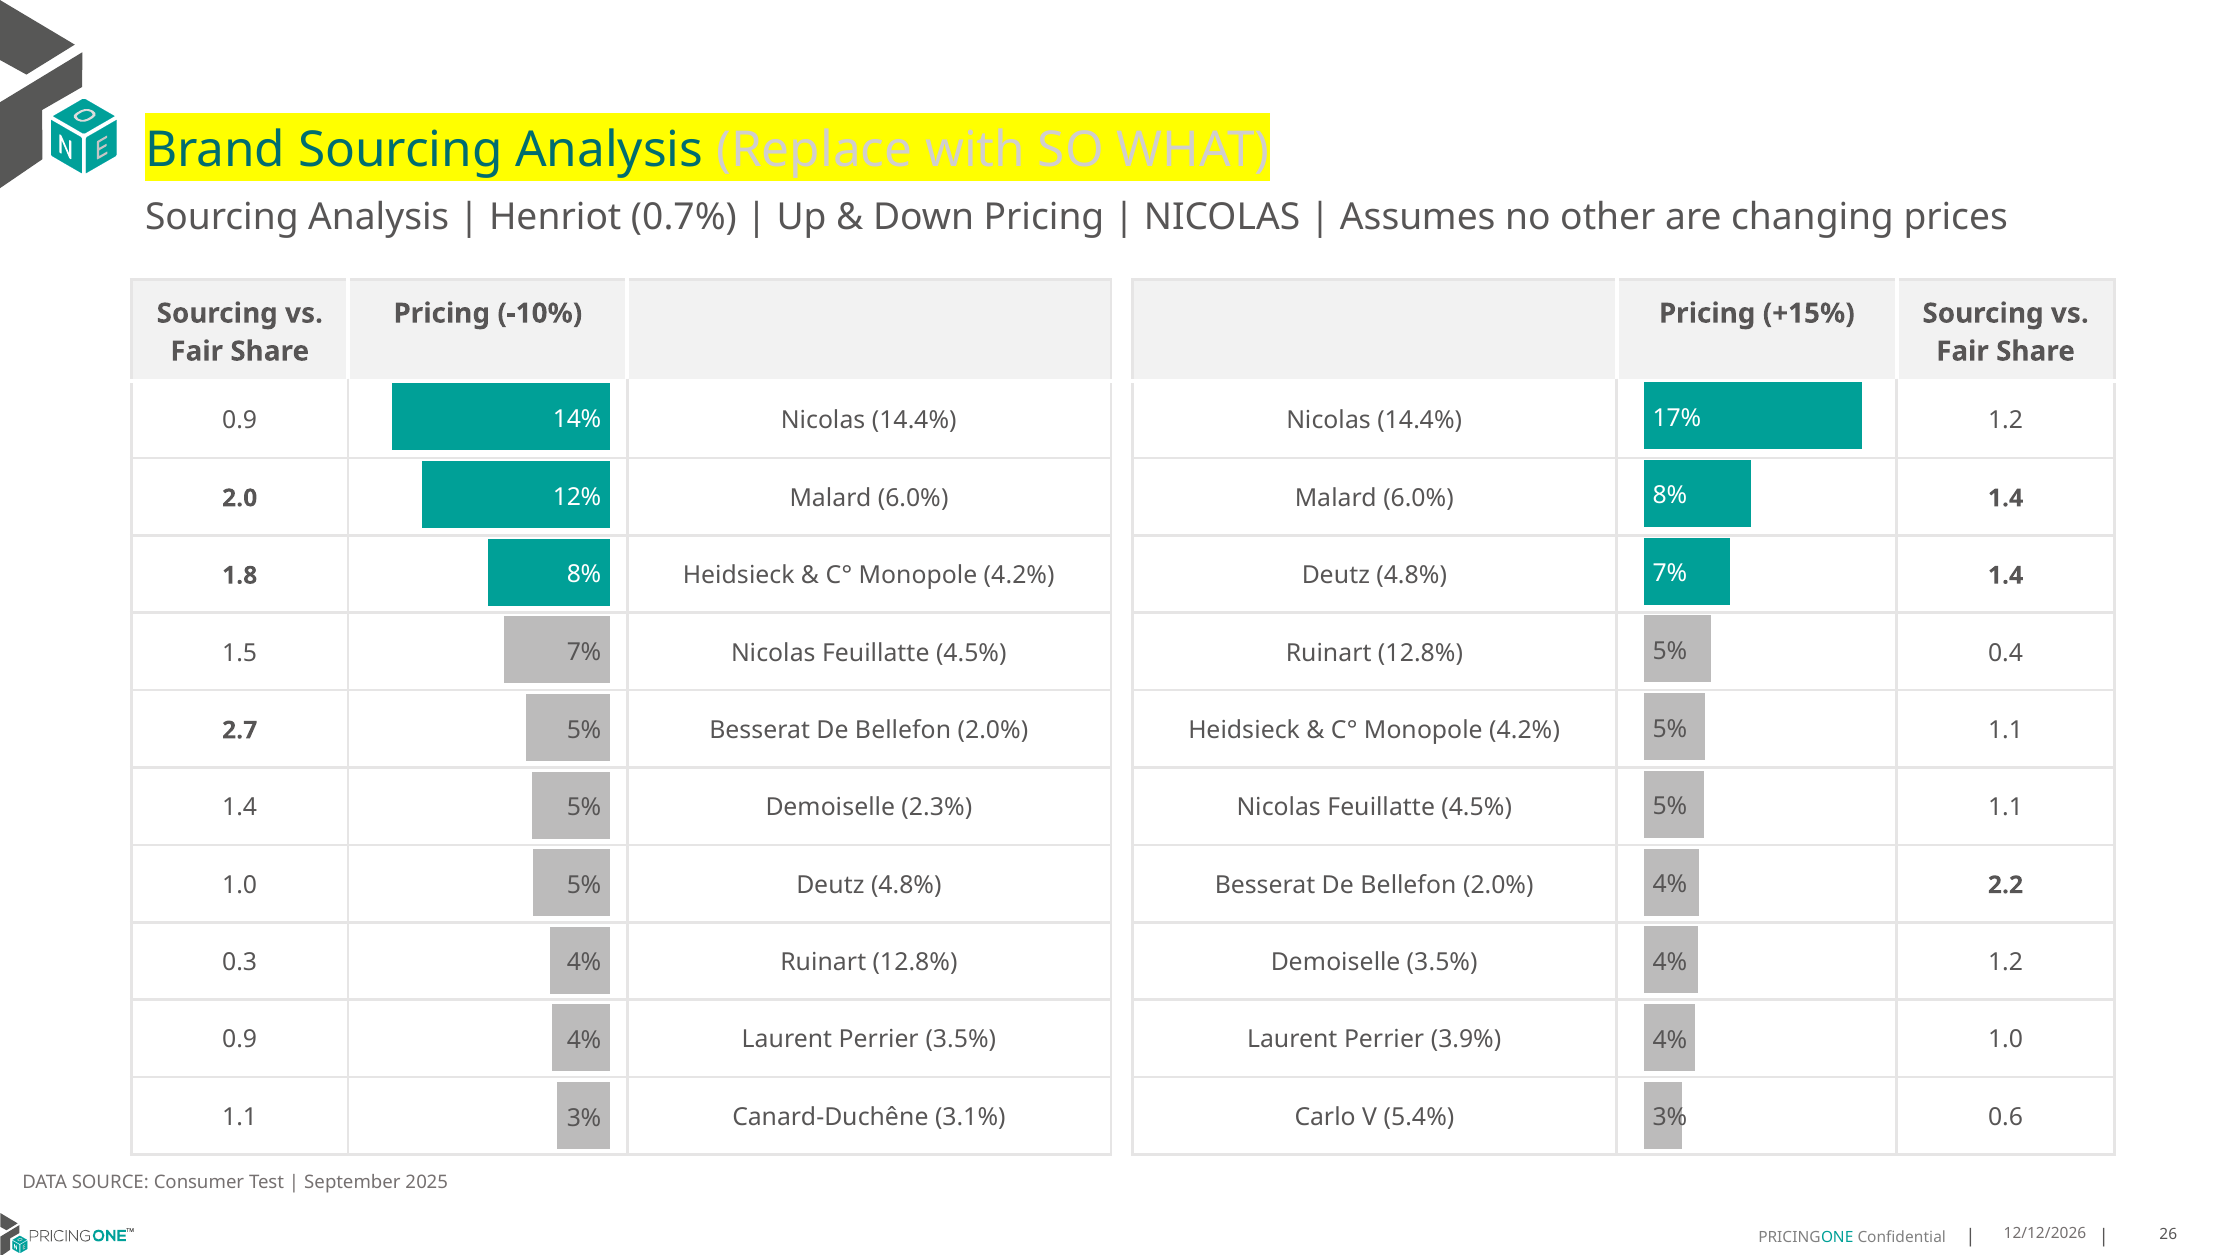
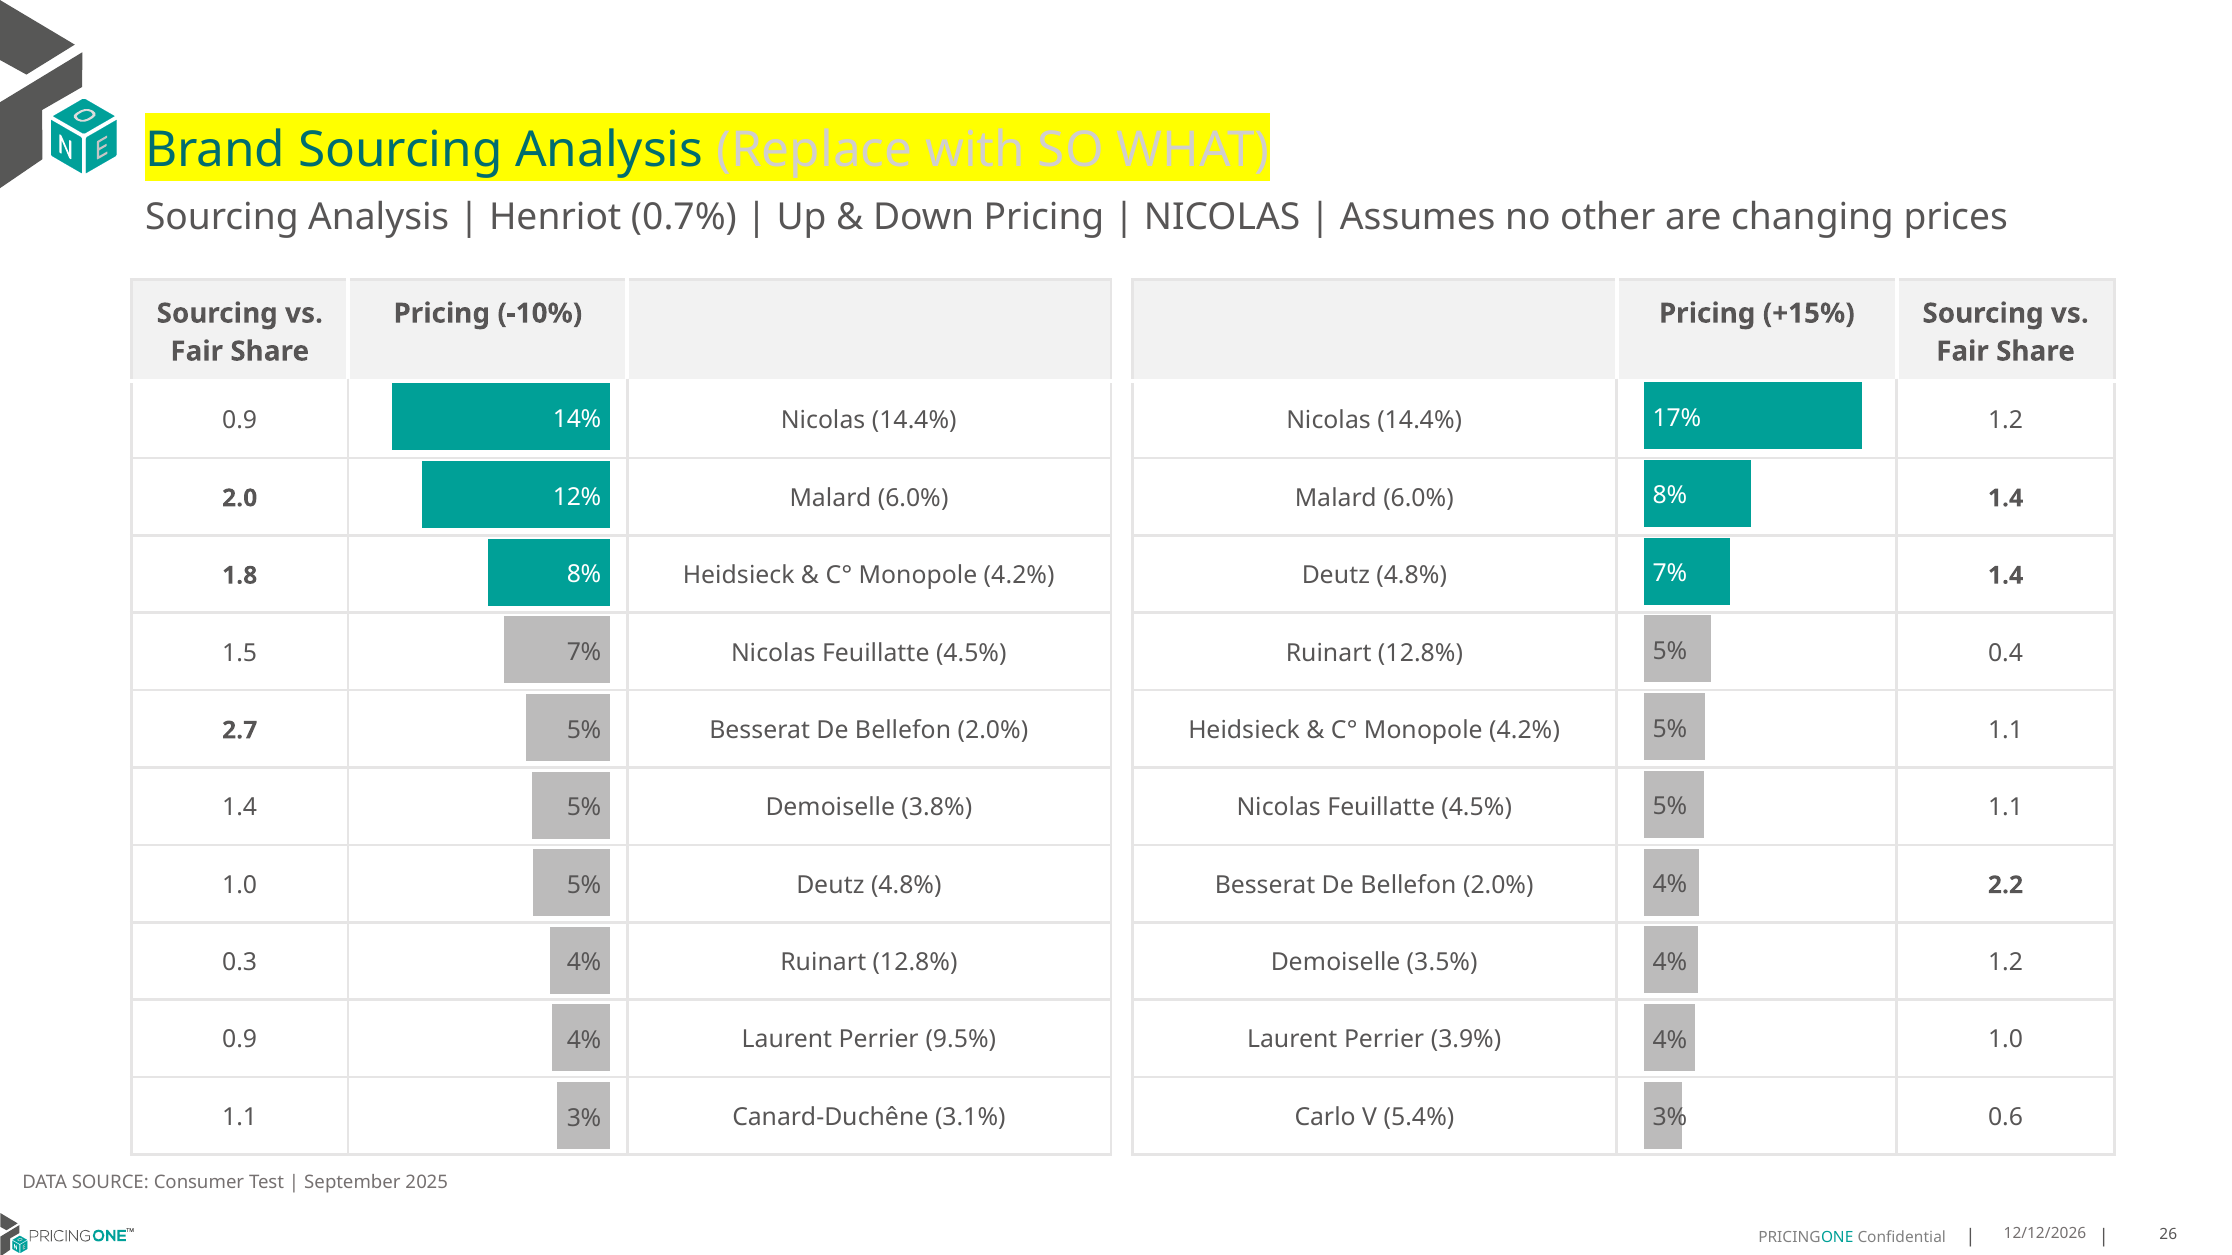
2.3%: 2.3% -> 3.8% (937, 808)
Perrier 3.5%: 3.5% -> 9.5% (961, 1040)
